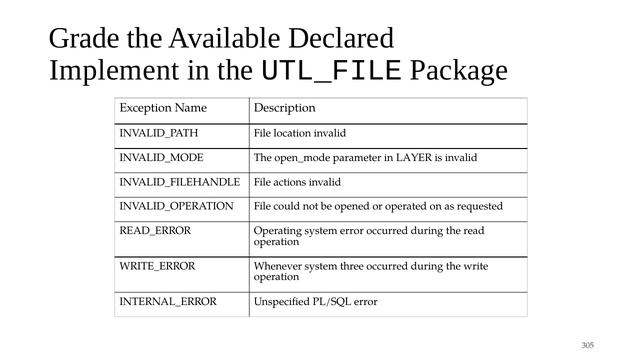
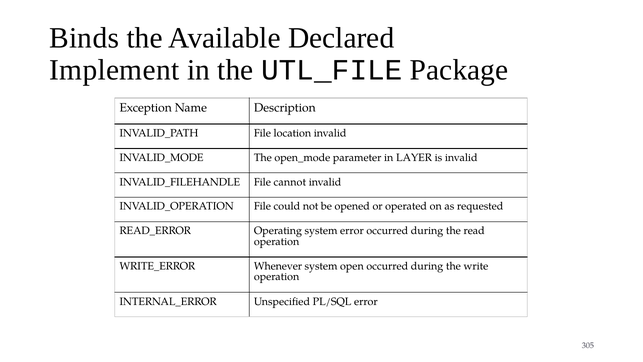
Grade: Grade -> Binds (84, 38)
actions: actions -> cannot (290, 182)
three: three -> open (352, 266)
